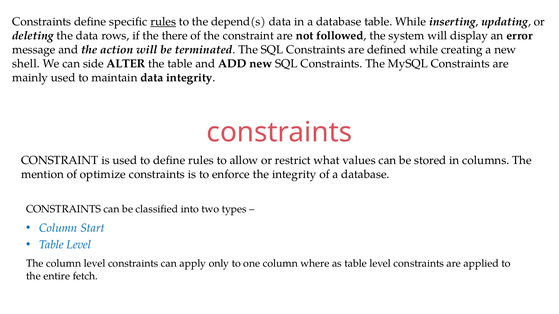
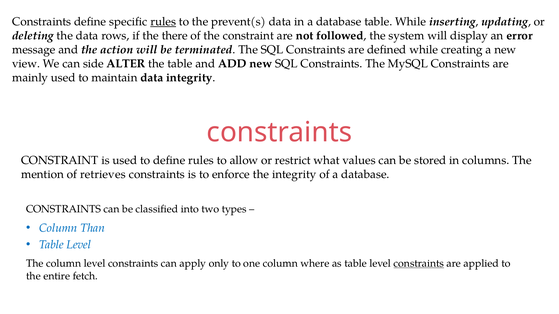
depend(s: depend(s -> prevent(s (239, 22)
shell: shell -> view (26, 64)
optimize: optimize -> retrieves (103, 175)
Start: Start -> Than (93, 228)
constraints underline: none -> present (419, 264)
